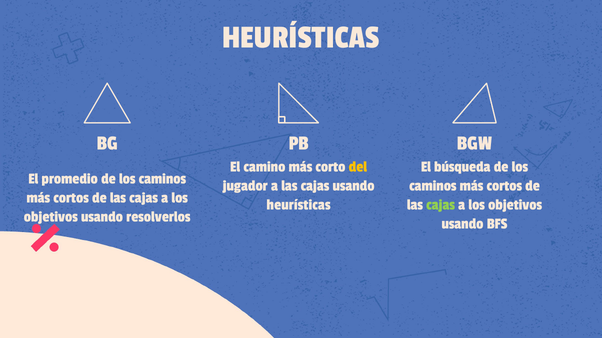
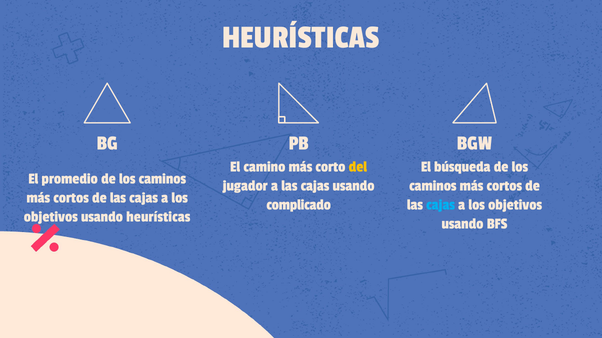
heurísticas: heurísticas -> complicado (299, 205)
cajas colour: light green -> light blue (441, 205)
usando resolverlos: resolverlos -> heurísticas (158, 217)
